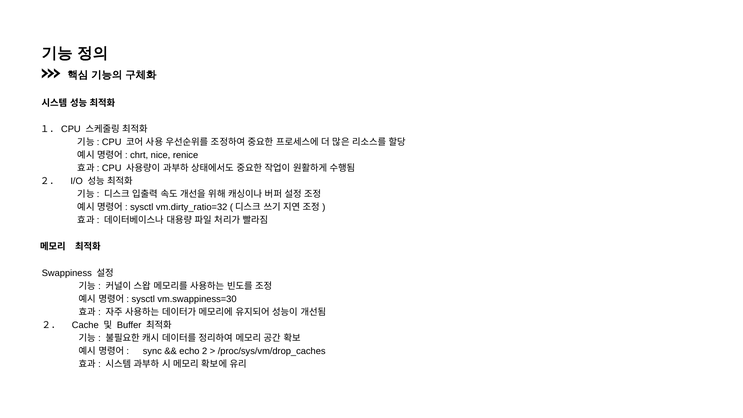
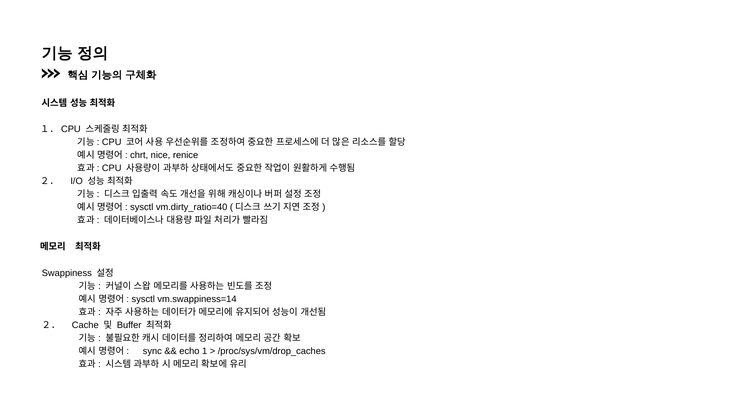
vm.dirty_ratio=32: vm.dirty_ratio=32 -> vm.dirty_ratio=40 (192, 207)
vm.swappiness=30: vm.swappiness=30 -> vm.swappiness=14 (197, 299)
2: 2 -> 1 (205, 351)
